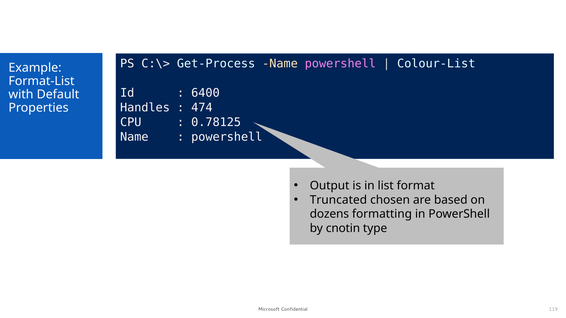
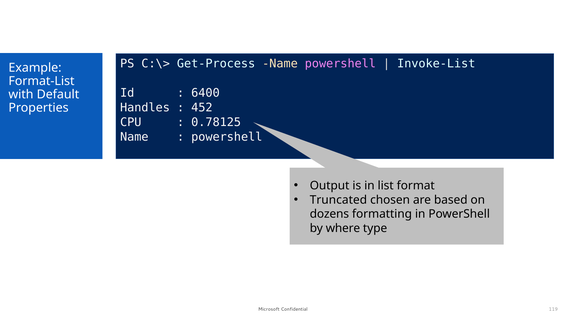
Colour-List: Colour-List -> Invoke-List (436, 64)
474: 474 -> 452 (202, 108)
cnotin: cnotin -> where (343, 228)
